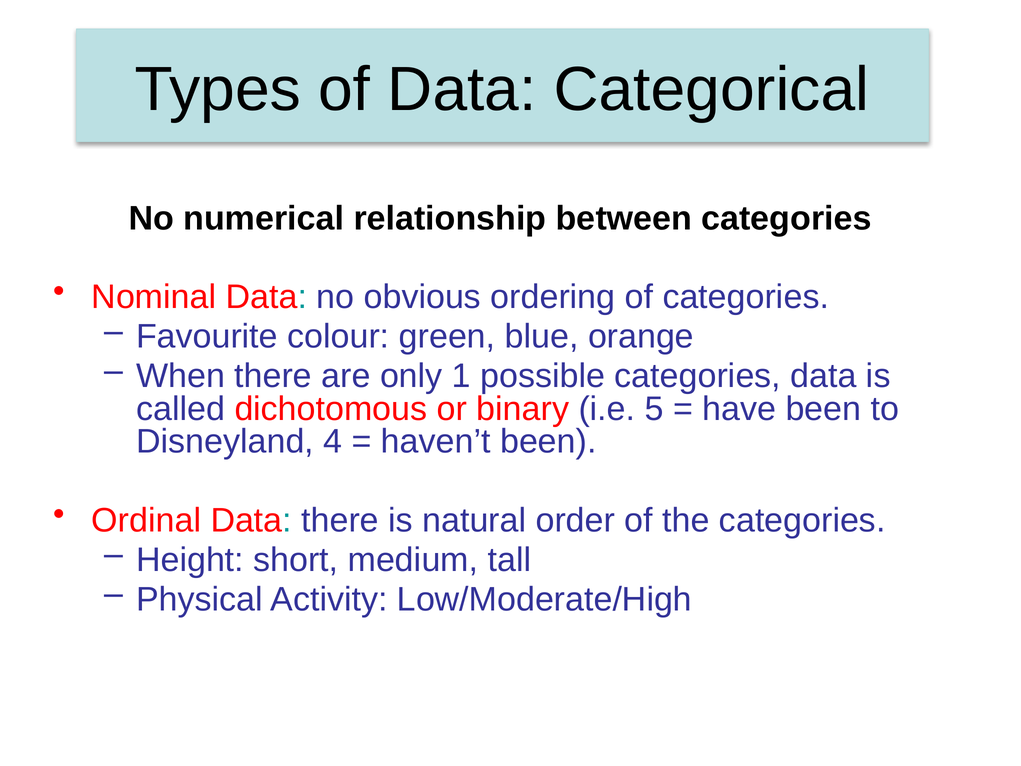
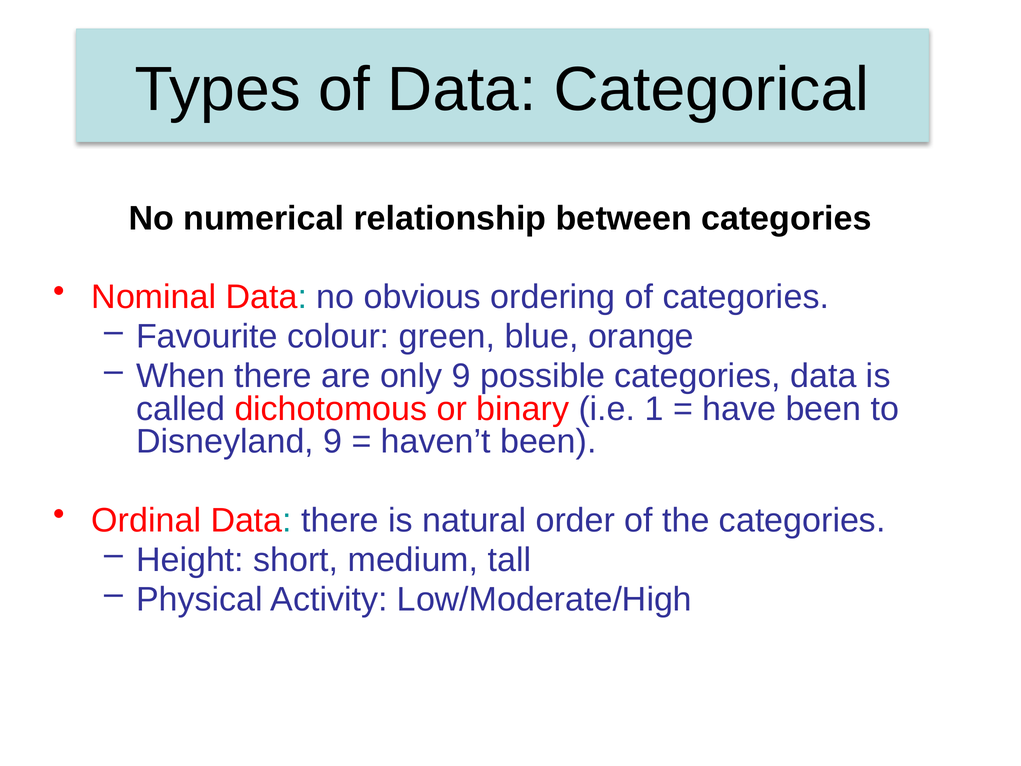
only 1: 1 -> 9 (461, 376)
5: 5 -> 1 (654, 409)
Disneyland 4: 4 -> 9 (333, 441)
